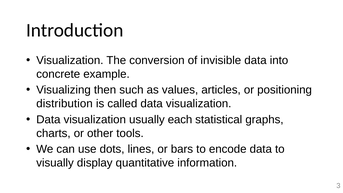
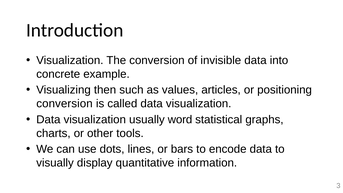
distribution: distribution -> conversion (65, 104)
each: each -> word (180, 120)
